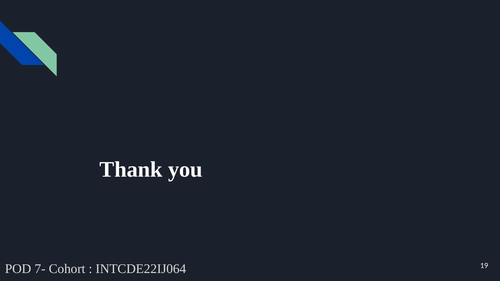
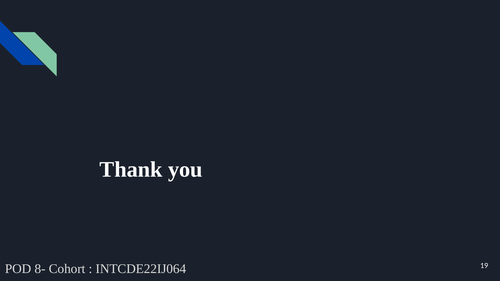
7-: 7- -> 8- (40, 269)
